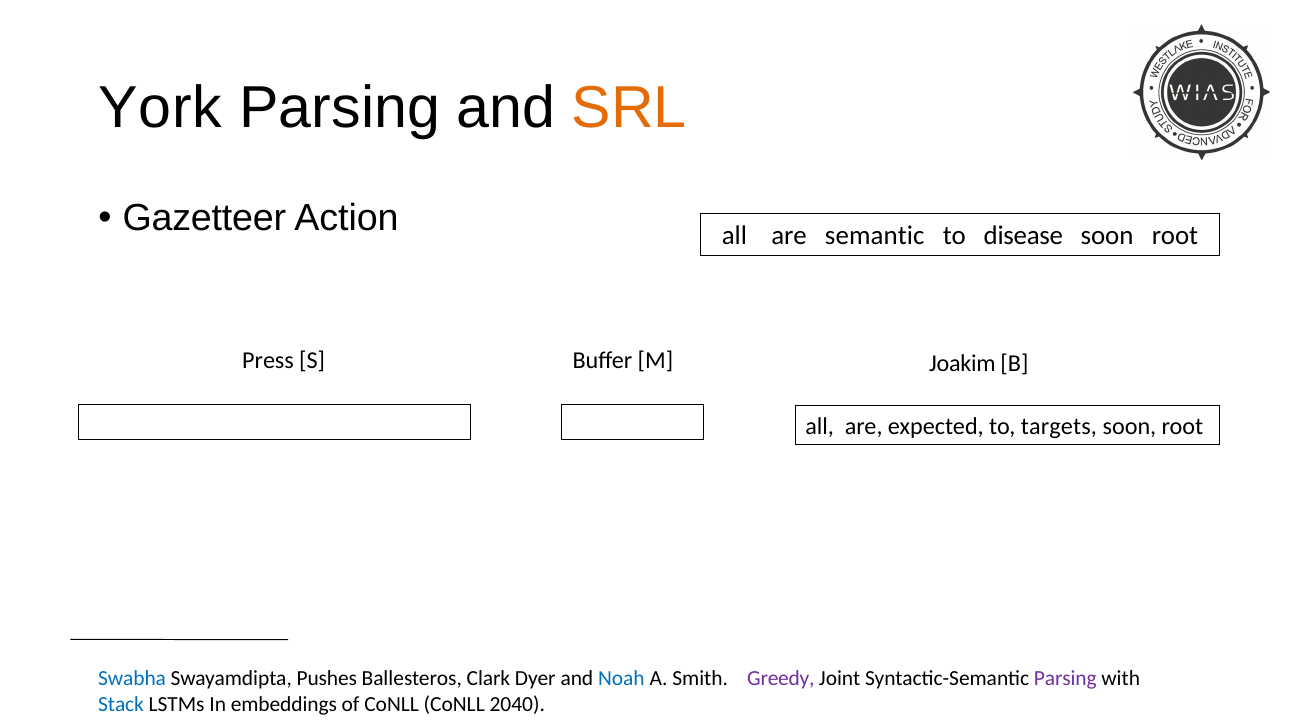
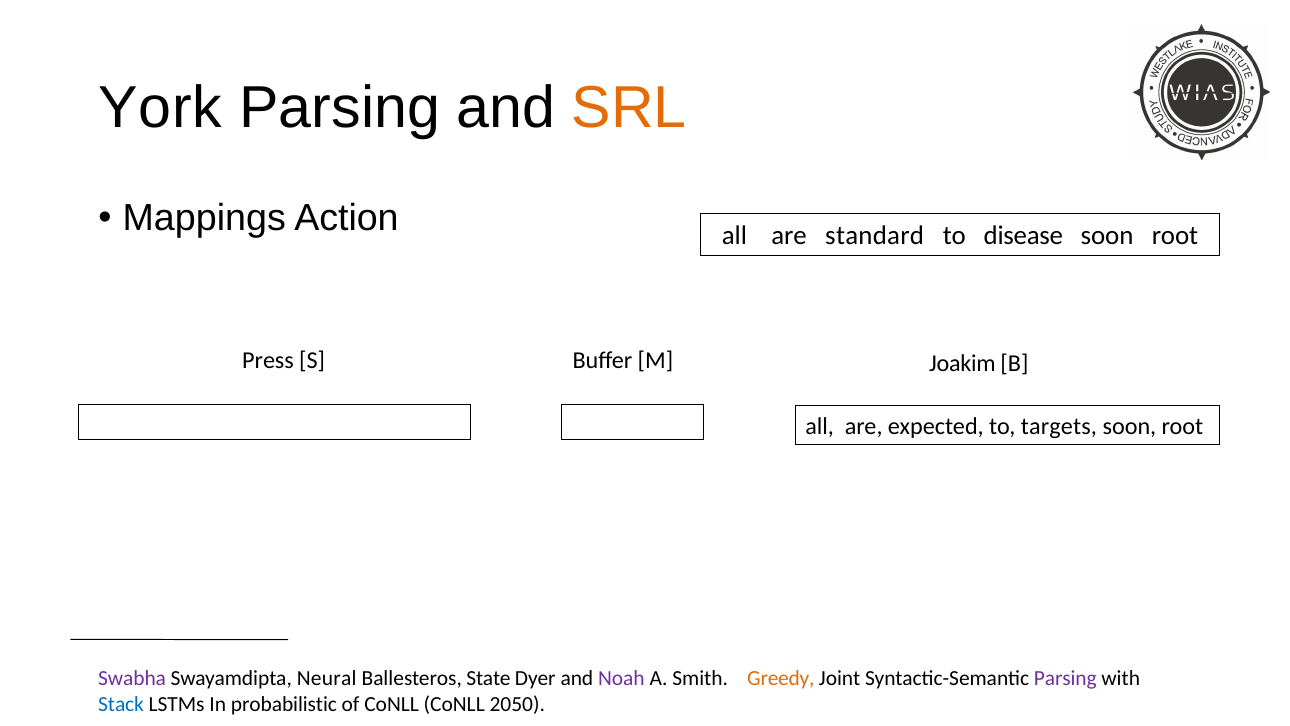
Gazetteer: Gazetteer -> Mappings (204, 218)
semantic: semantic -> standard (875, 236)
Swabha colour: blue -> purple (132, 678)
Pushes: Pushes -> Neural (327, 678)
Clark: Clark -> State (489, 678)
Noah colour: blue -> purple (621, 678)
Greedy colour: purple -> orange (781, 678)
embeddings: embeddings -> probabilistic (284, 704)
2040: 2040 -> 2050 (517, 704)
